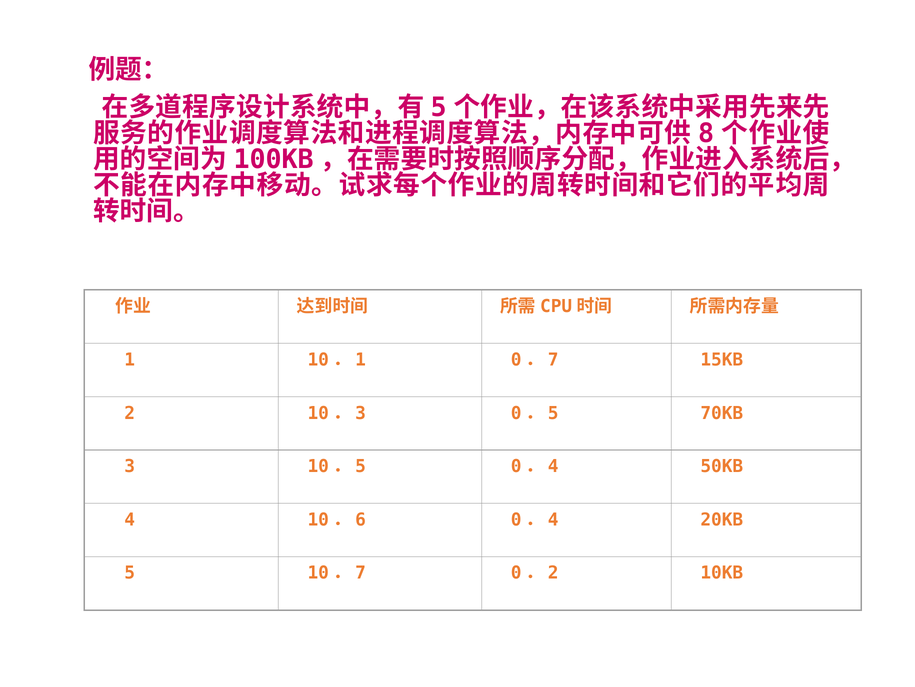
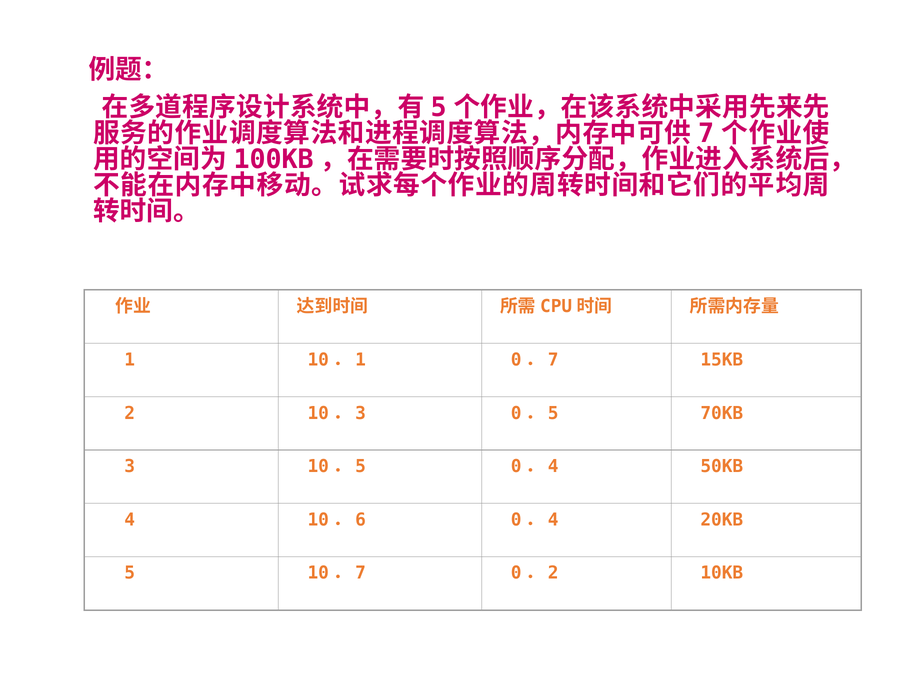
8: 8 -> 7 (706, 133)
